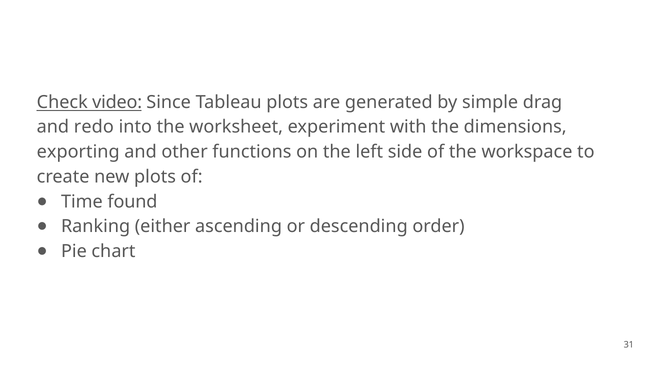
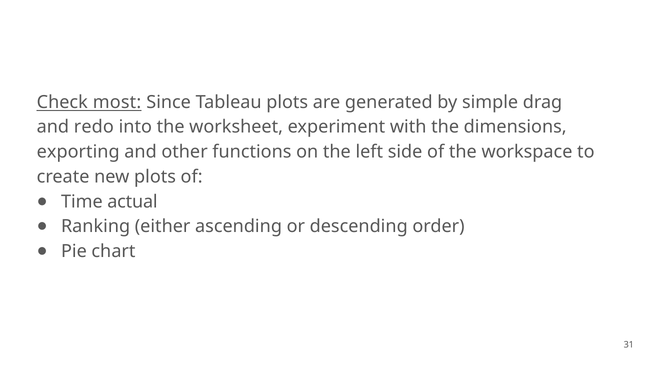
video: video -> most (117, 102)
found: found -> actual (132, 202)
